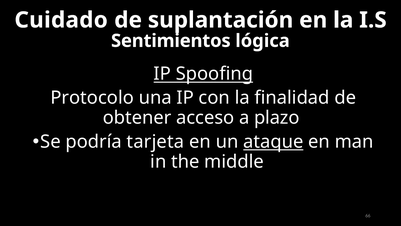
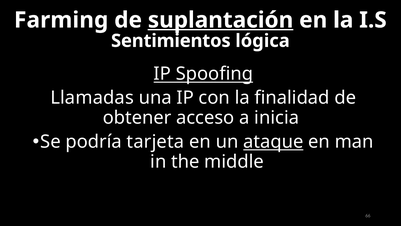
Cuidado: Cuidado -> Farming (61, 20)
suplantación underline: none -> present (221, 20)
Protocolo: Protocolo -> Llamadas (92, 98)
plazo: plazo -> inicia (277, 118)
